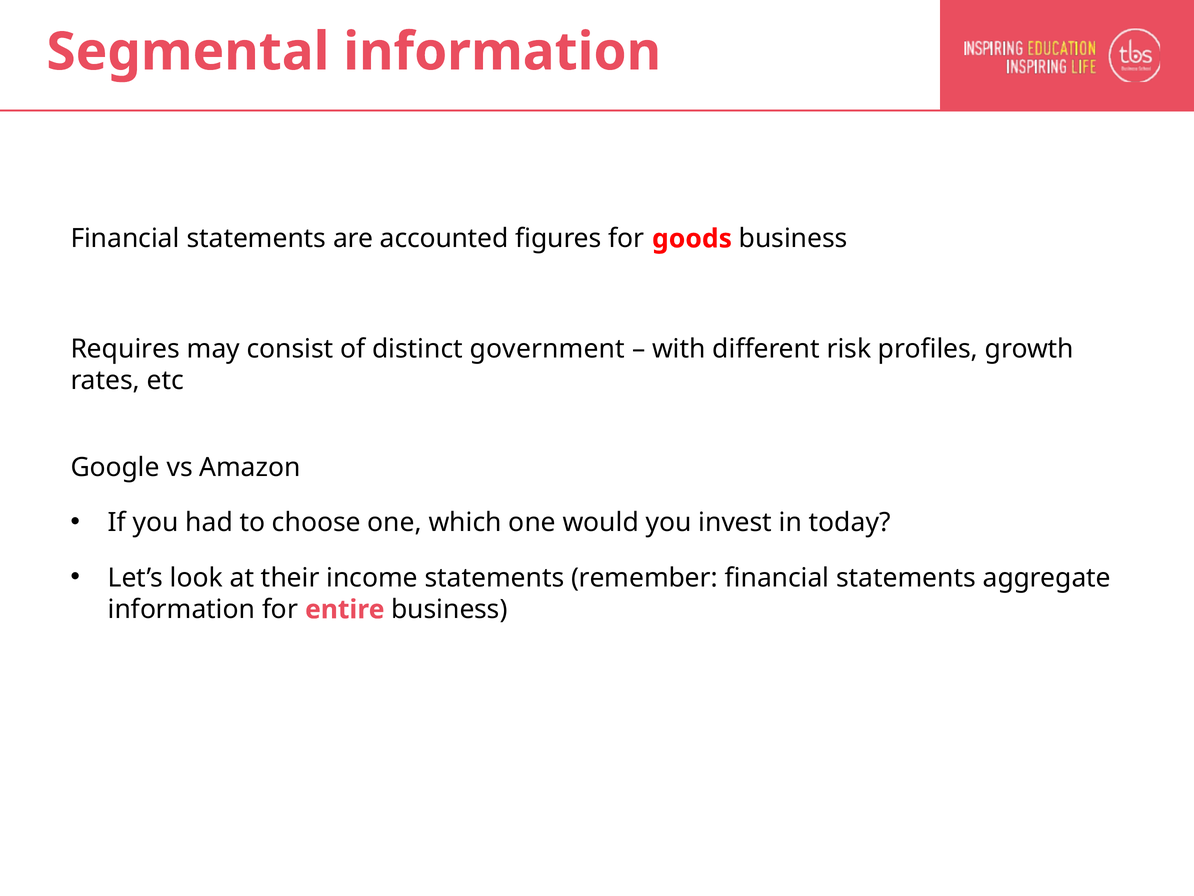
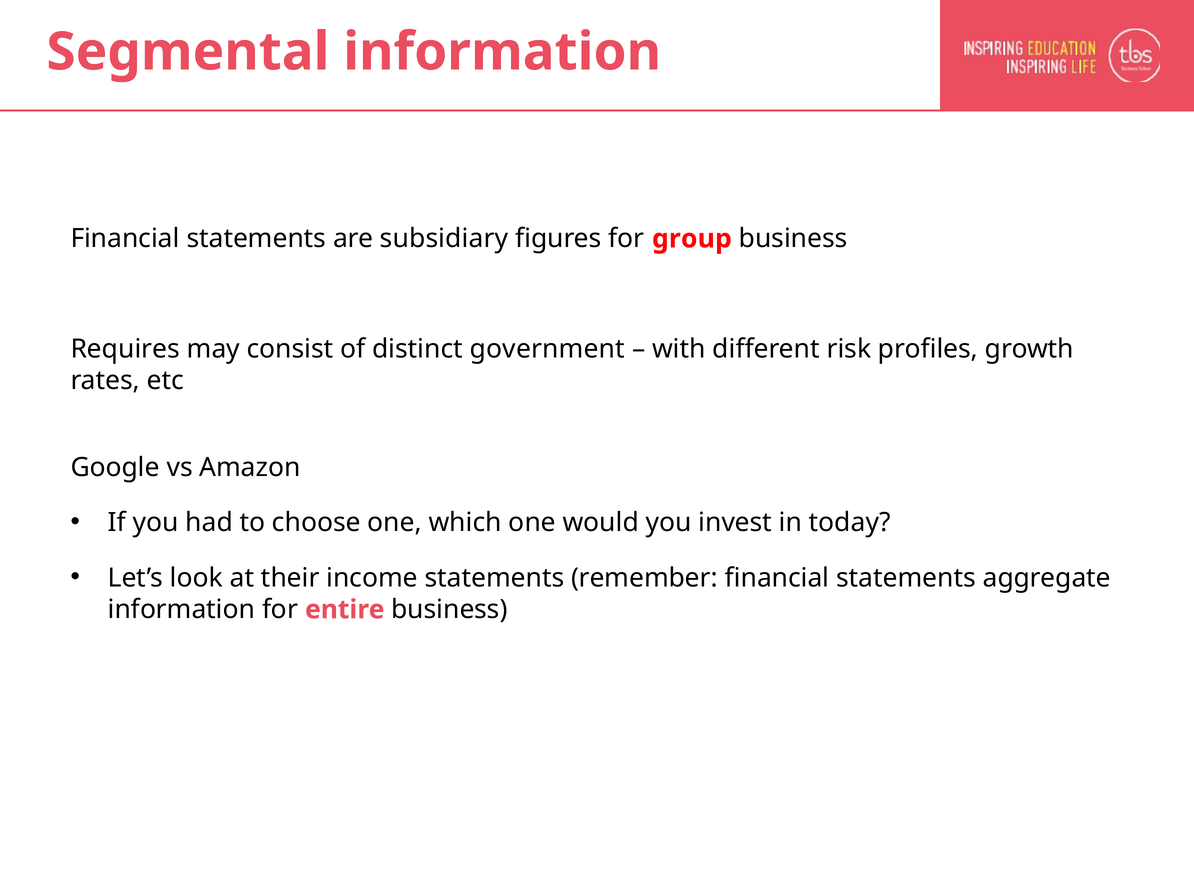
accounted: accounted -> subsidiary (444, 239)
goods: goods -> group (692, 239)
